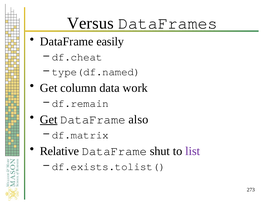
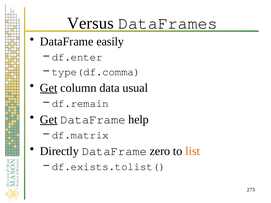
df.cheat: df.cheat -> df.enter (77, 57)
type(df.named: type(df.named -> type(df.comma (96, 72)
Get underline: none -> present (49, 88)
work: work -> usual (135, 88)
also: also -> help (139, 120)
Relative: Relative -> Directly (59, 151)
shut: shut -> zero (160, 151)
list colour: purple -> orange (193, 151)
